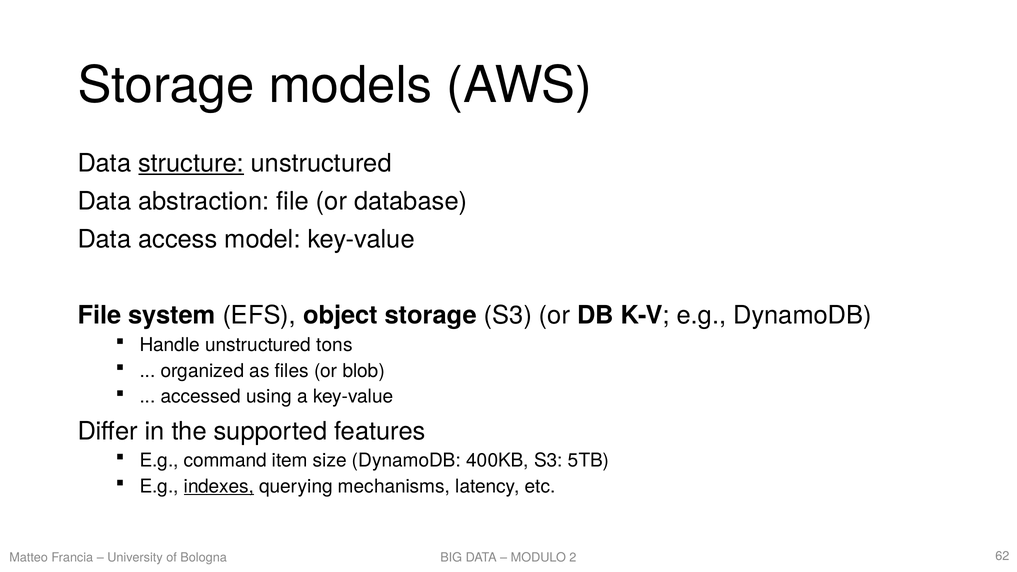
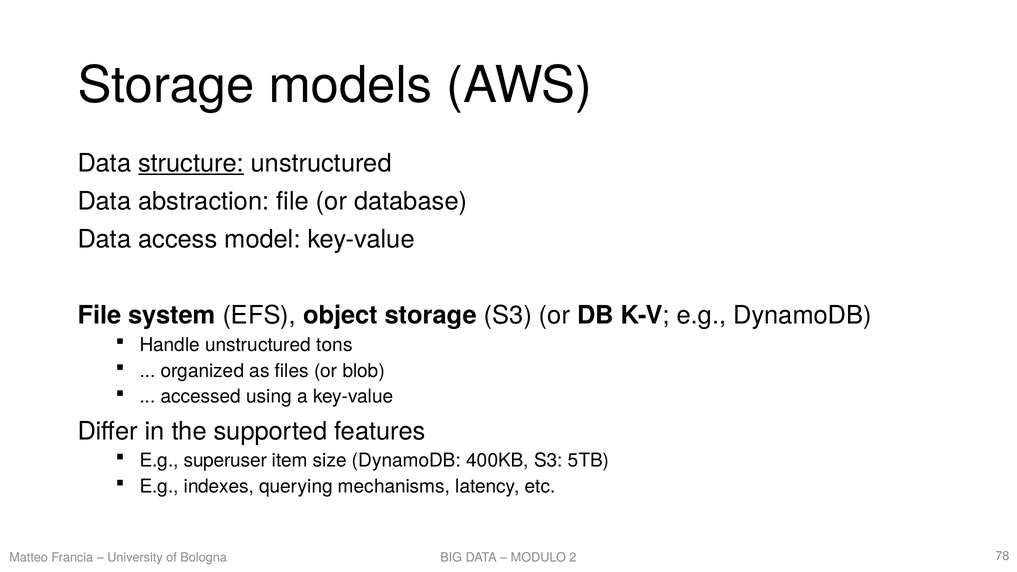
command: command -> superuser (225, 461)
indexes underline: present -> none (219, 486)
62: 62 -> 78 (1002, 556)
